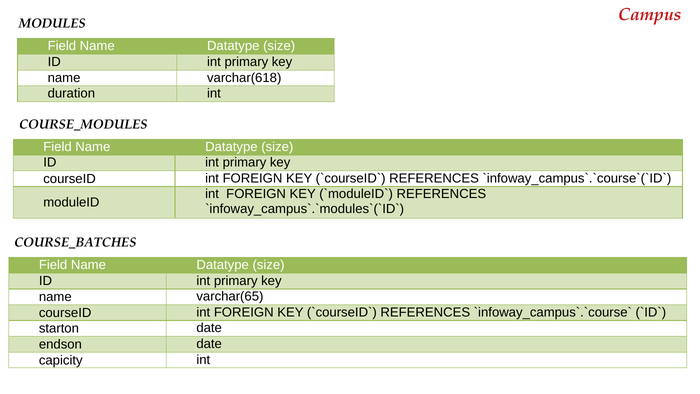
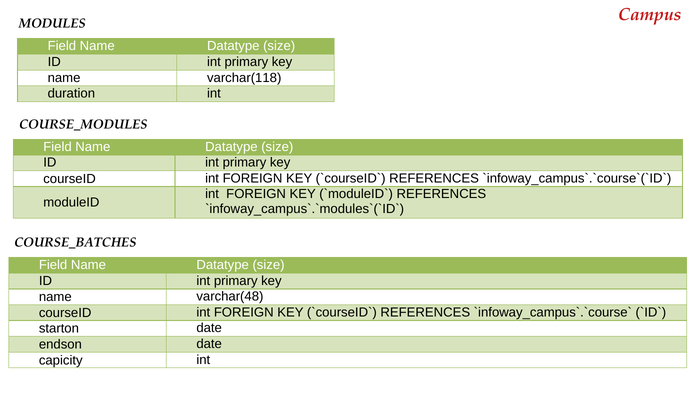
varchar(618: varchar(618 -> varchar(118 (244, 78)
varchar(65: varchar(65 -> varchar(48 (230, 296)
